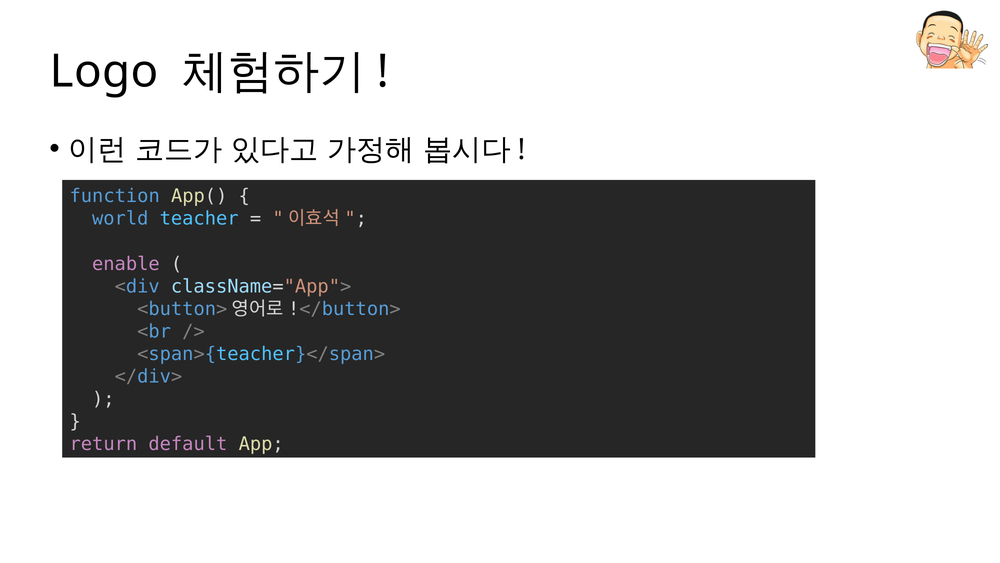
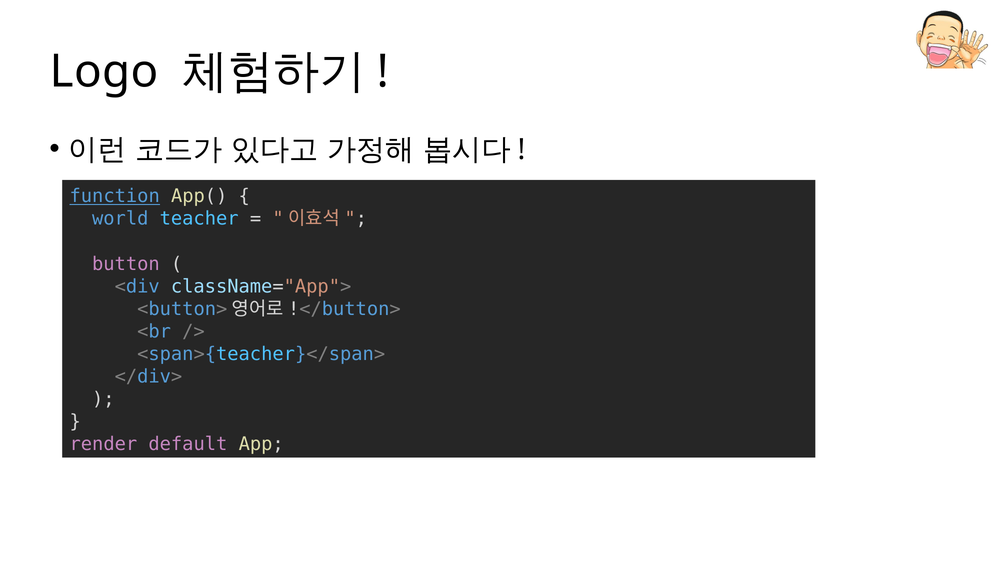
function underline: none -> present (115, 196)
enable: enable -> button (126, 264)
return: return -> render (103, 444)
